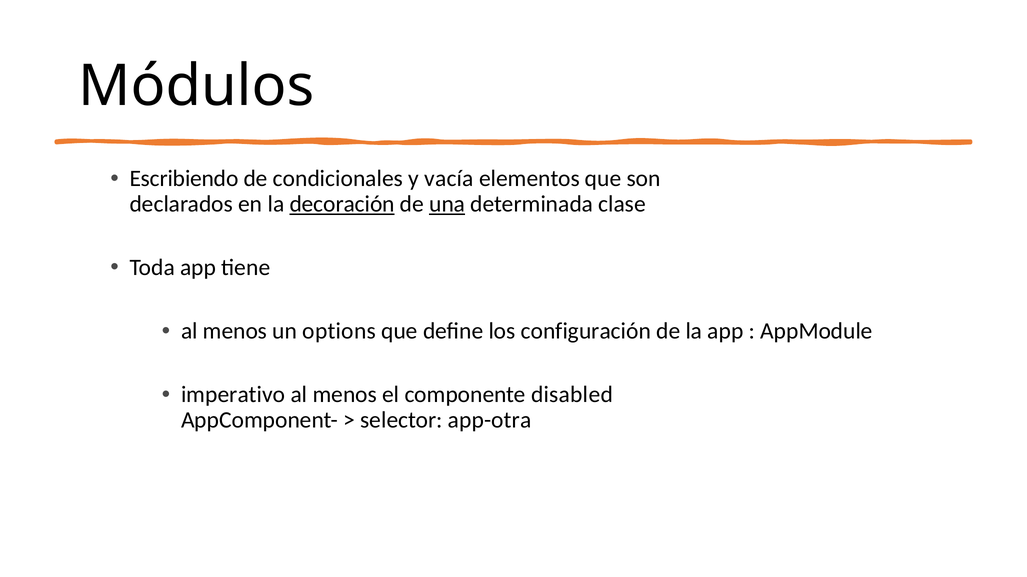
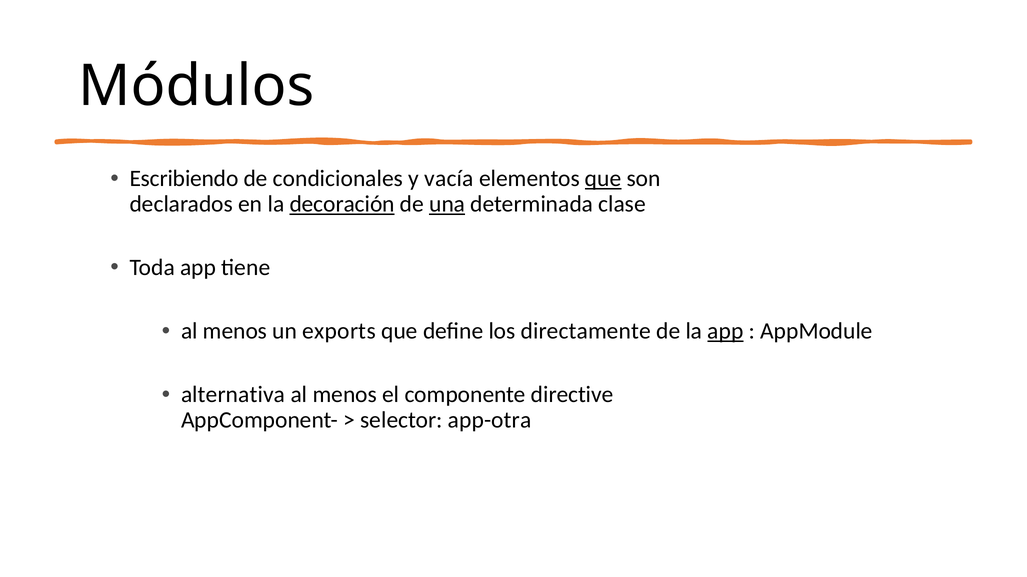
que underline: none -> present (603, 179)
options: options -> exports (339, 332)
configuración: configuración -> directamente (586, 332)
app underline: none -> present (725, 332)
imperativo: imperativo -> alternativa (233, 395)
disabled: disabled -> directive (572, 395)
